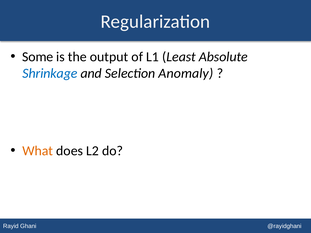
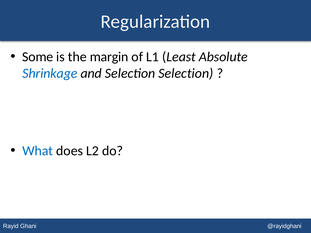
output: output -> margin (109, 57)
Selection Anomaly: Anomaly -> Selection (186, 73)
What colour: orange -> blue (38, 151)
